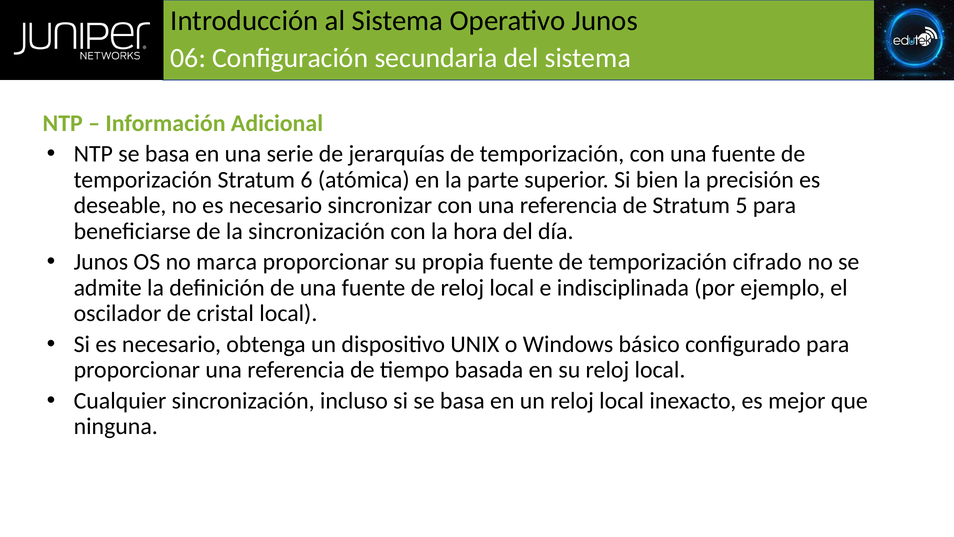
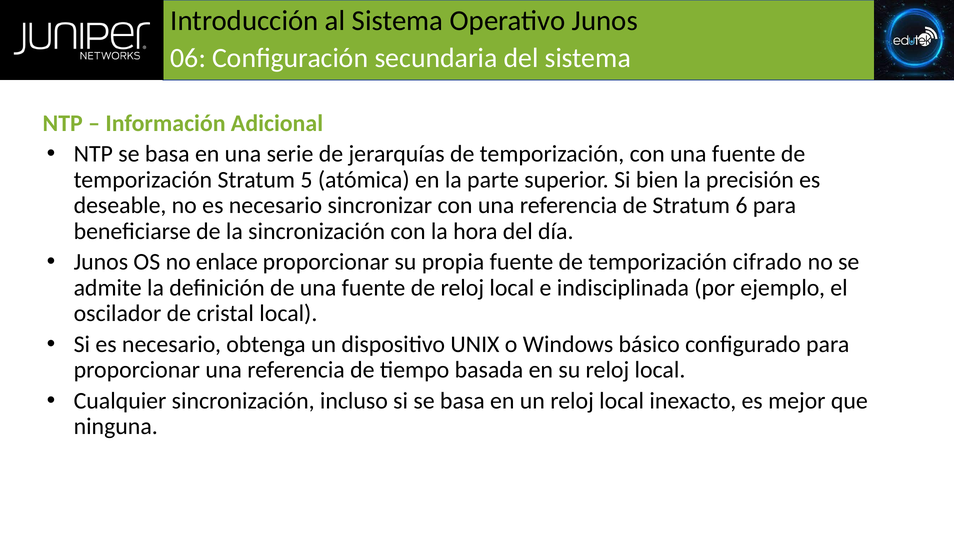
6: 6 -> 5 (306, 180)
5: 5 -> 6 (741, 205)
marca: marca -> enlace (227, 262)
